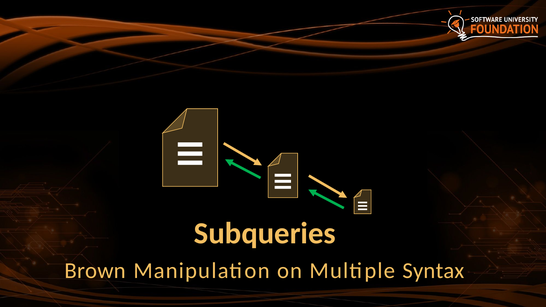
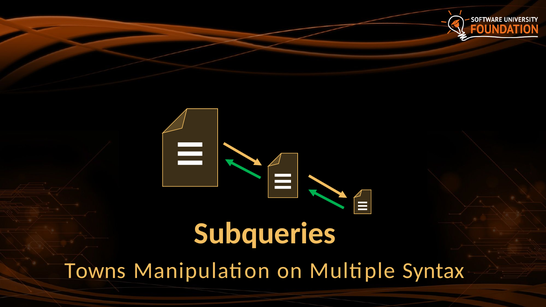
Brown: Brown -> Towns (95, 271)
